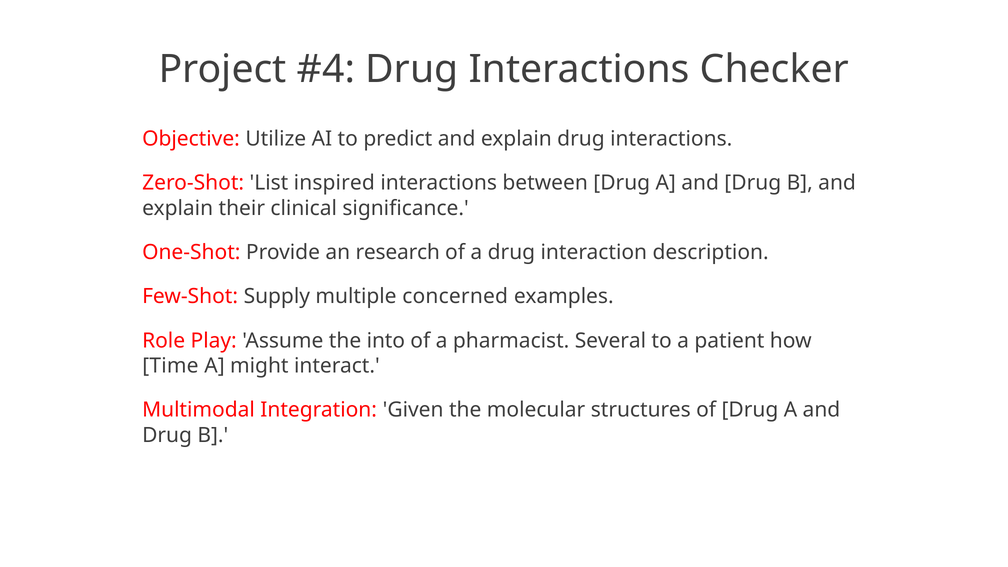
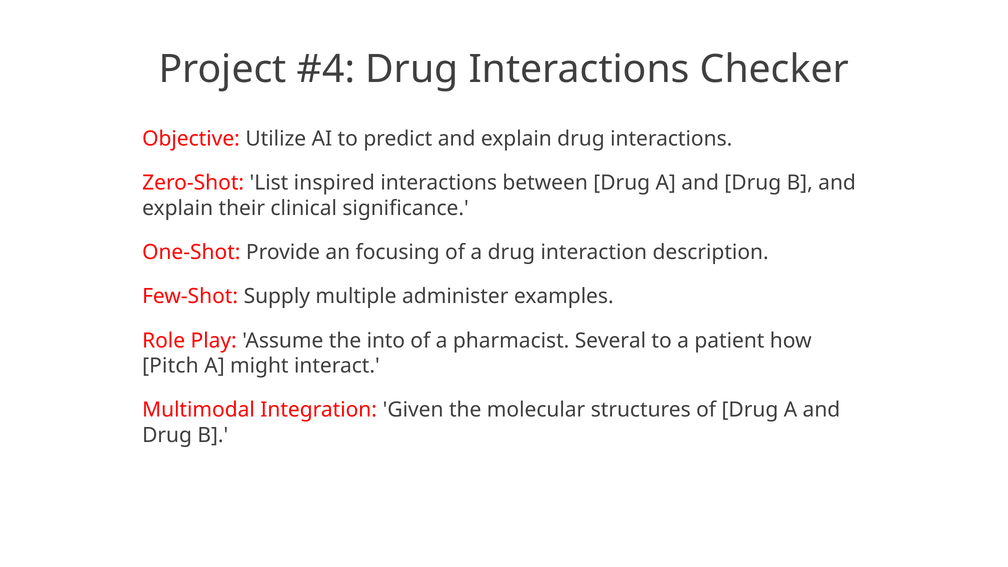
research: research -> focusing (398, 252)
concerned: concerned -> administer (455, 296)
Time: Time -> Pitch (170, 366)
